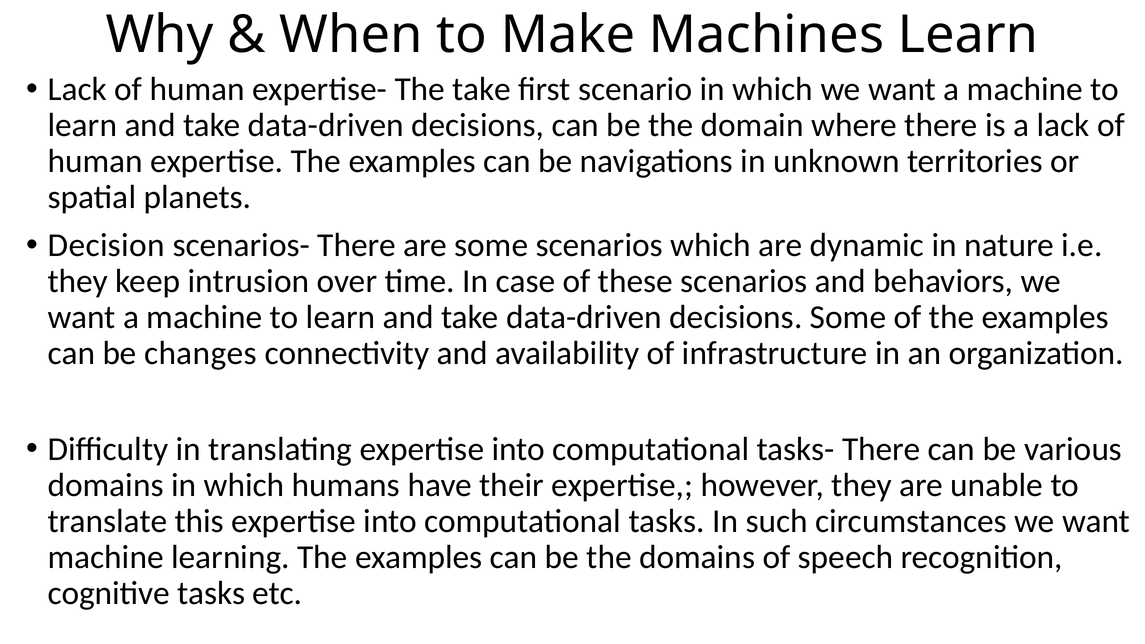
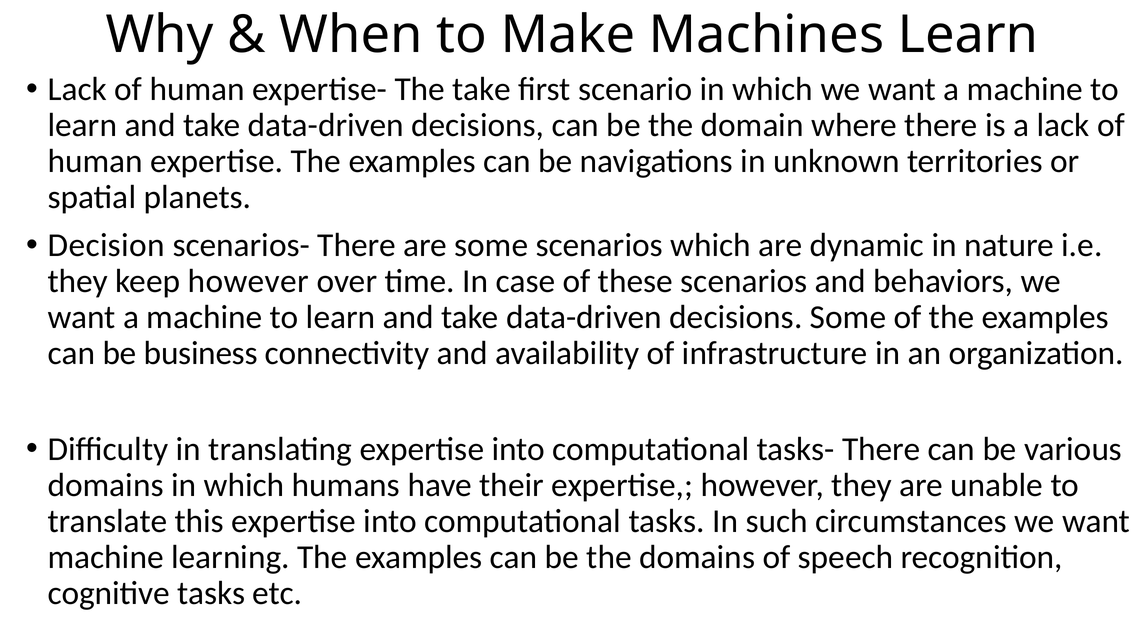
keep intrusion: intrusion -> however (248, 281)
changes: changes -> business (201, 353)
